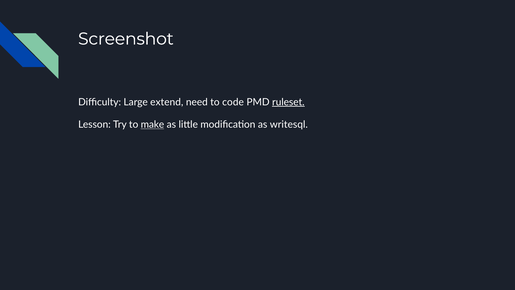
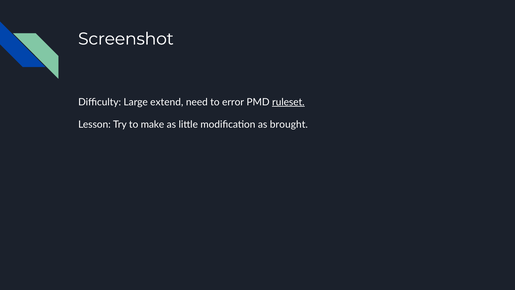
code: code -> error (233, 102)
make underline: present -> none (153, 124)
writesql: writesql -> brought (289, 124)
